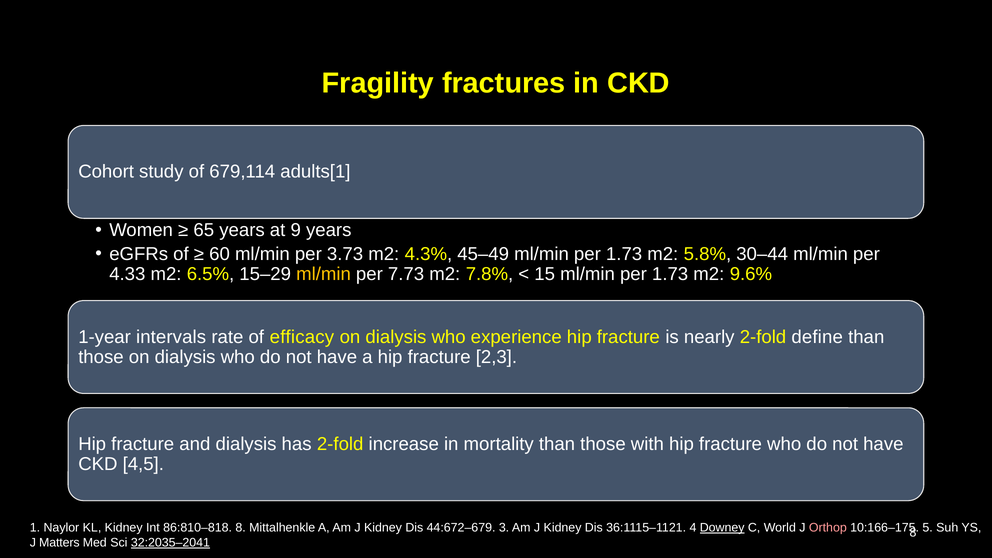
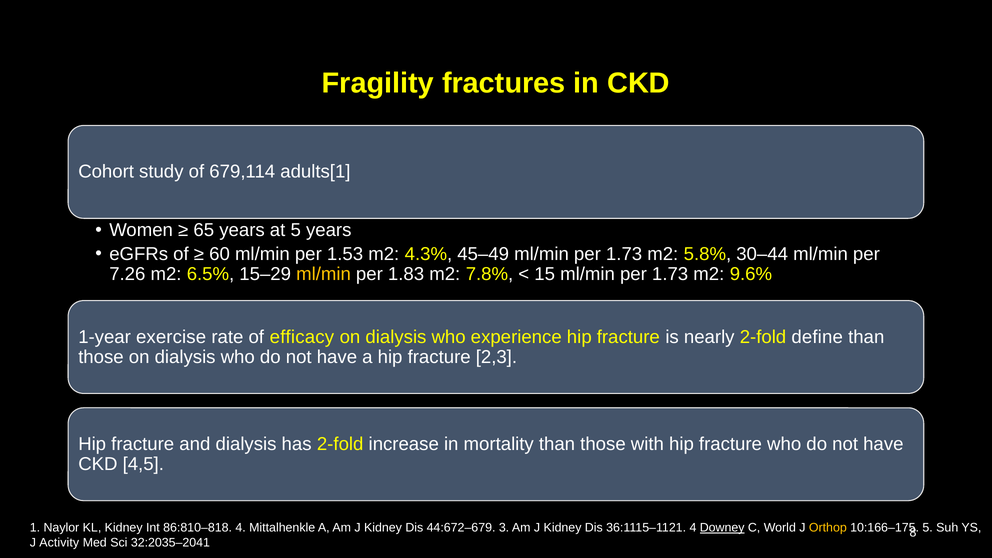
at 9: 9 -> 5 (296, 230)
3.73: 3.73 -> 1.53 (345, 254)
4.33: 4.33 -> 7.26 (127, 274)
7.73: 7.73 -> 1.83 (406, 274)
intervals: intervals -> exercise (171, 337)
86:810–818 8: 8 -> 4 (241, 528)
Orthop colour: pink -> yellow (828, 528)
Matters: Matters -> Activity (59, 543)
32:2035–2041 underline: present -> none (170, 543)
